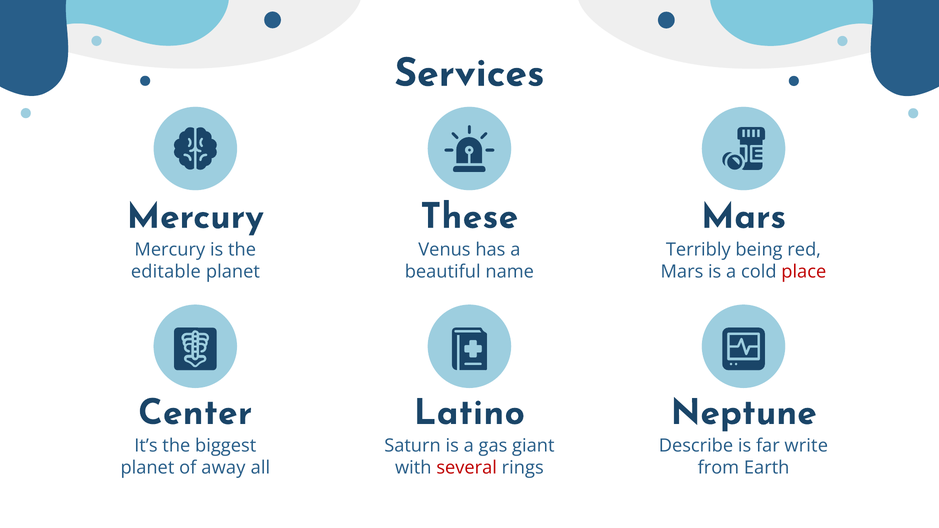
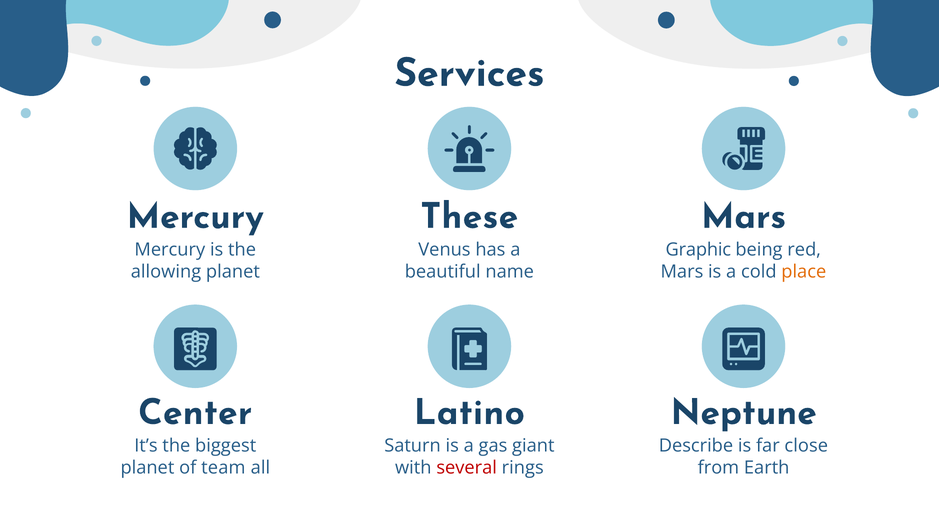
Terribly: Terribly -> Graphic (698, 250)
editable: editable -> allowing (166, 272)
place colour: red -> orange (804, 272)
write: write -> close (806, 446)
away: away -> team (223, 468)
